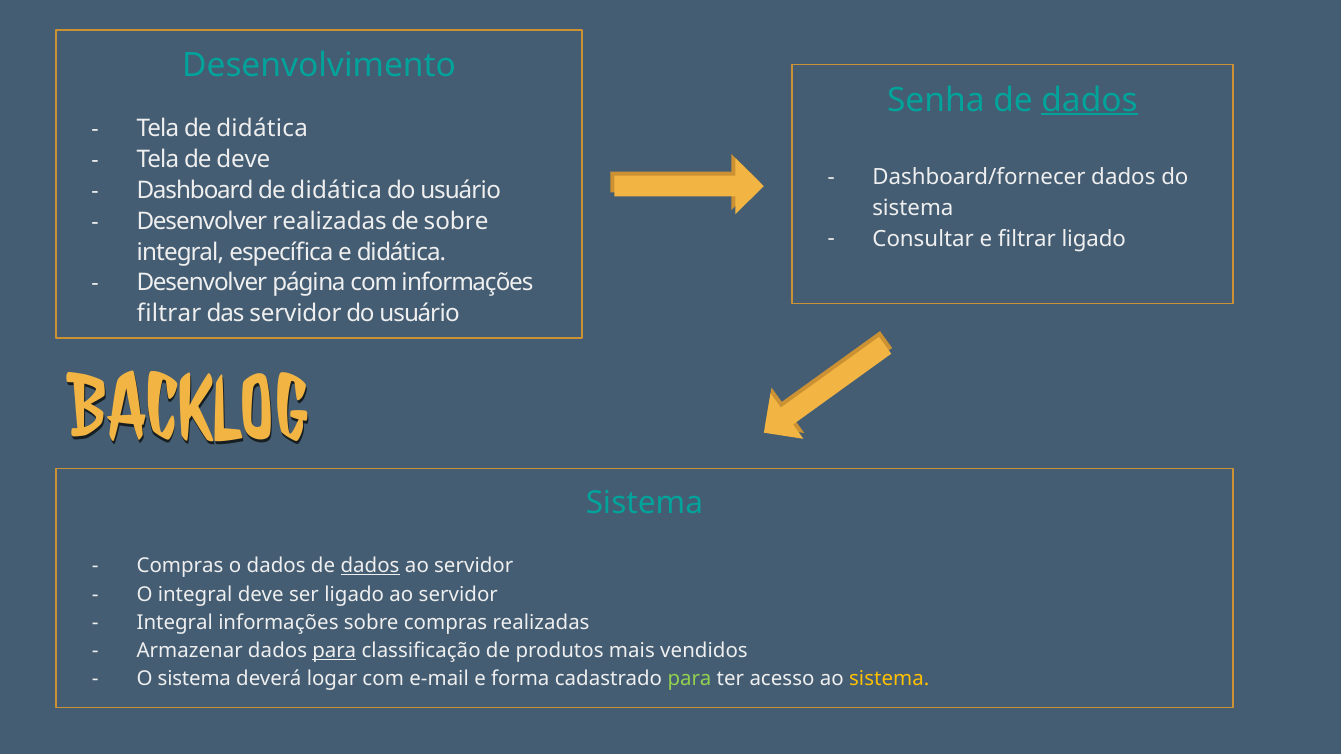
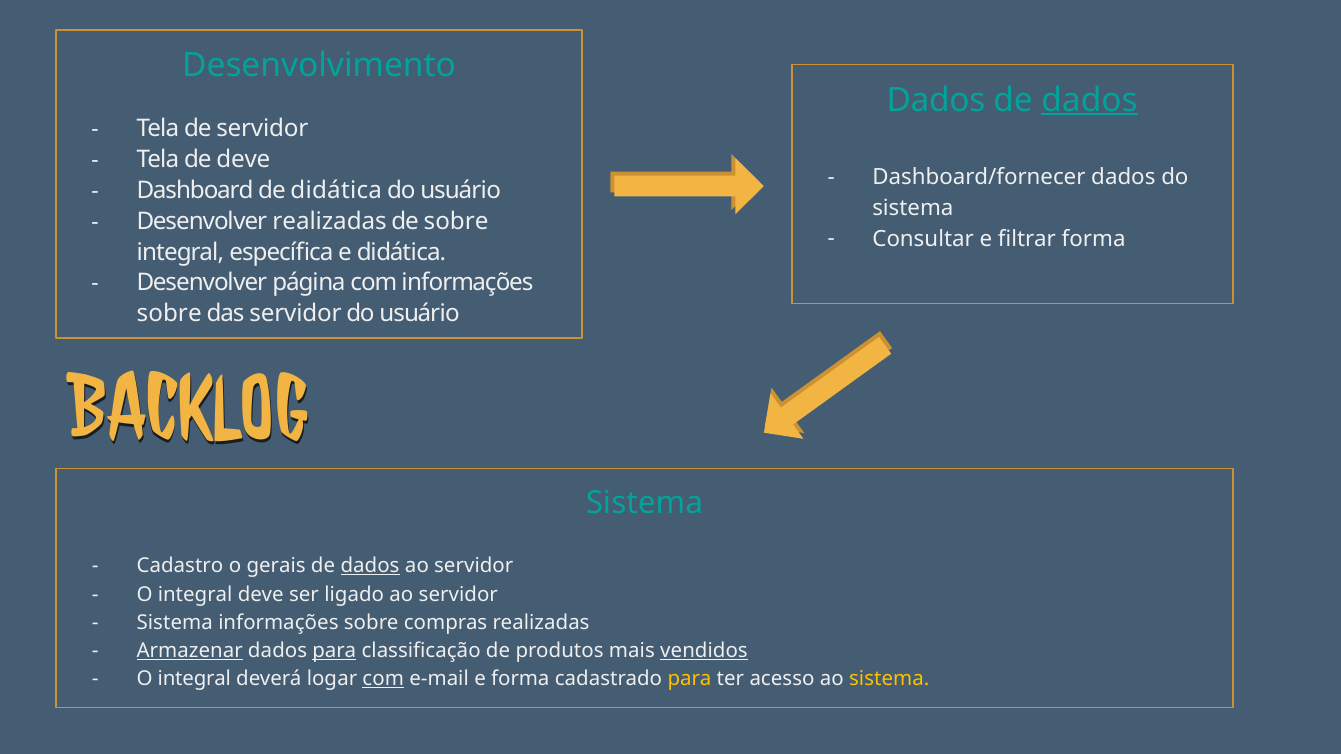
Senha: Senha -> Dados (936, 100)
Tela de didática: didática -> servidor (262, 129)
filtrar ligado: ligado -> forma (1094, 239)
filtrar: filtrar -> sobre (169, 314)
Compras: Compras -> Cadastro (180, 566)
o dados: dados -> gerais (276, 566)
Integral: Integral -> Sistema (175, 623)
Armazenar underline: none -> present (190, 651)
vendidos underline: none -> present (704, 651)
sistema: sistema -> integral (194, 679)
com underline: none -> present (383, 679)
para colour: light green -> yellow (689, 679)
